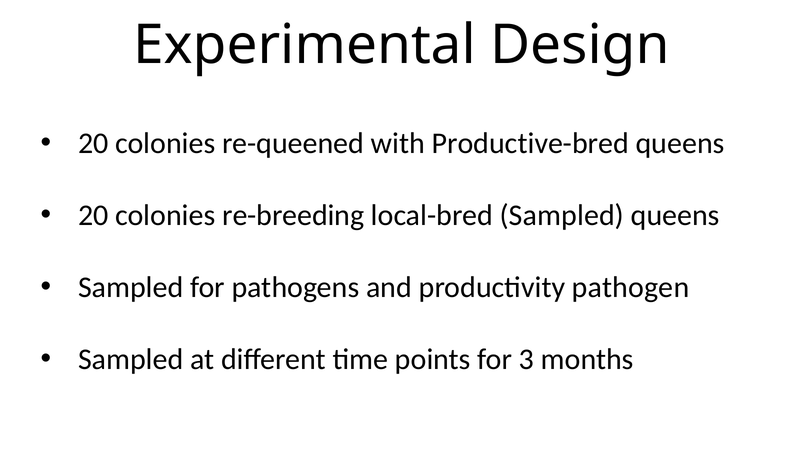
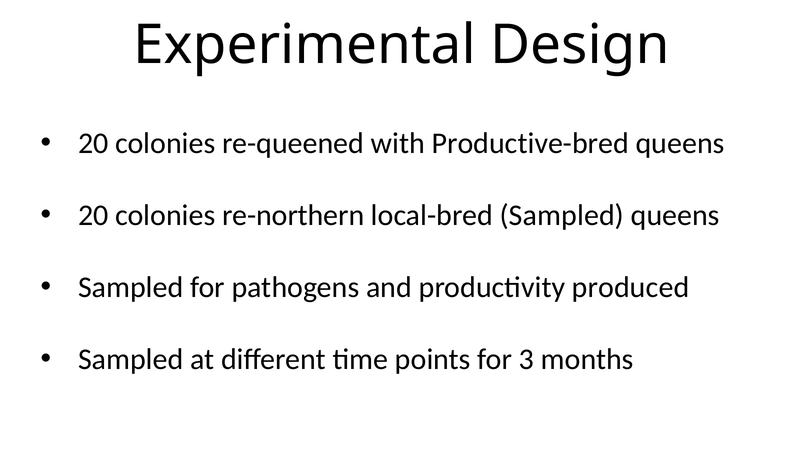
re-breeding: re-breeding -> re-northern (293, 215)
pathogen: pathogen -> produced (631, 287)
